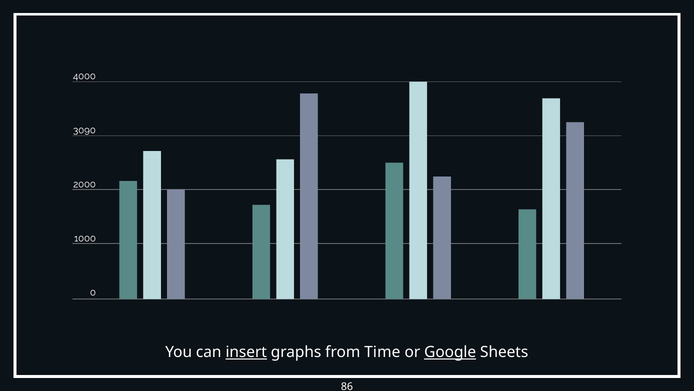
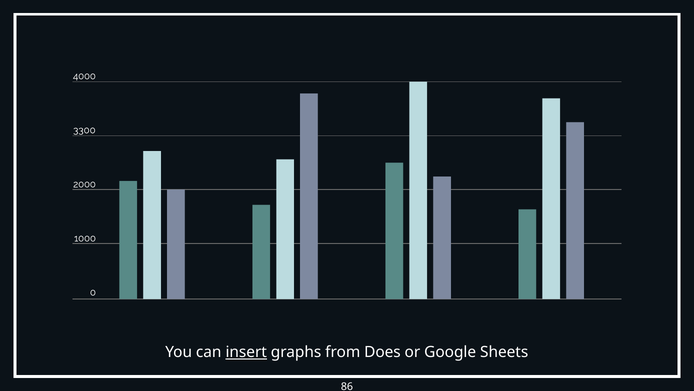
3090: 3090 -> 3300 (84, 130)
Time: Time -> Does (382, 352)
Google underline: present -> none (450, 352)
